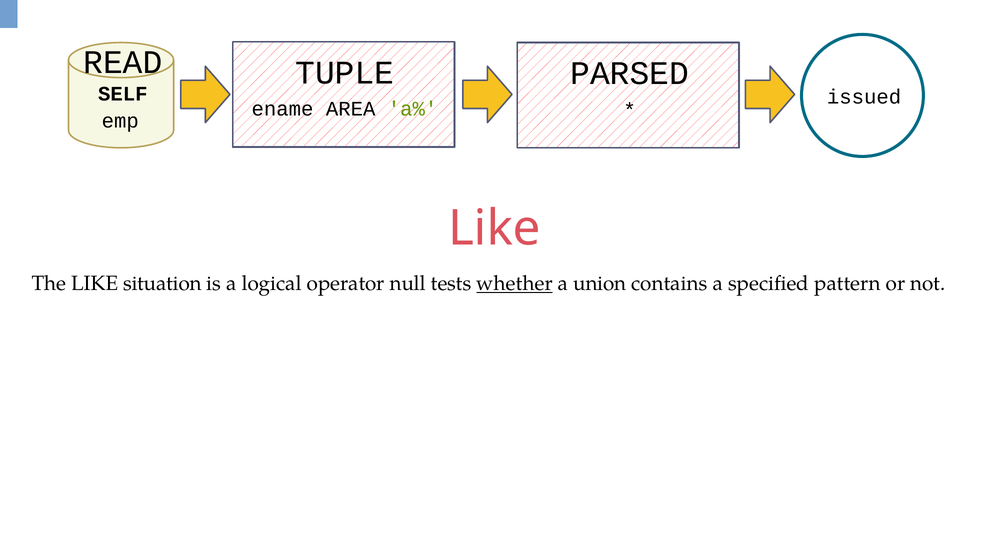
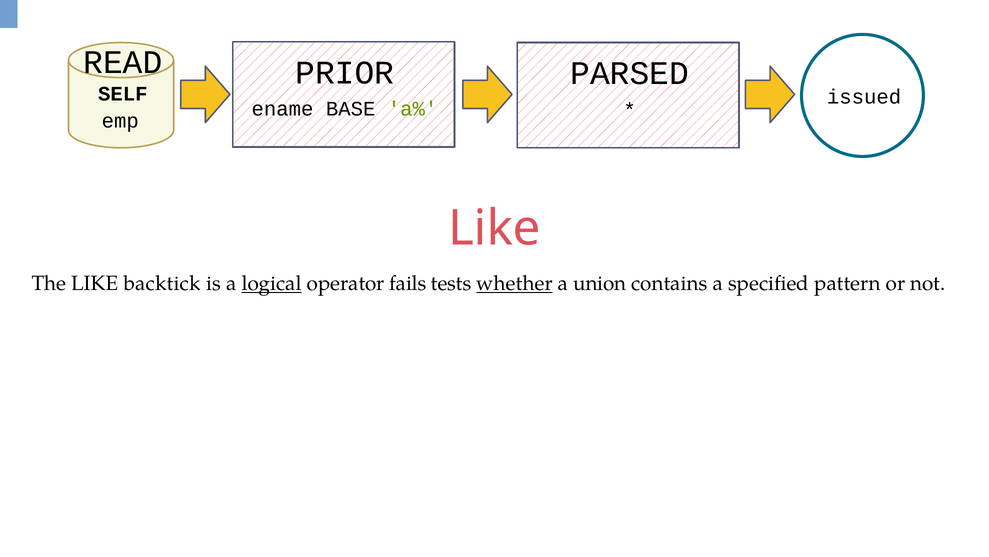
TUPLE: TUPLE -> PRIOR (345, 73)
AREA: AREA -> BASE (351, 109)
situation: situation -> backtick (162, 283)
logical underline: none -> present (272, 283)
null: null -> fails (408, 283)
